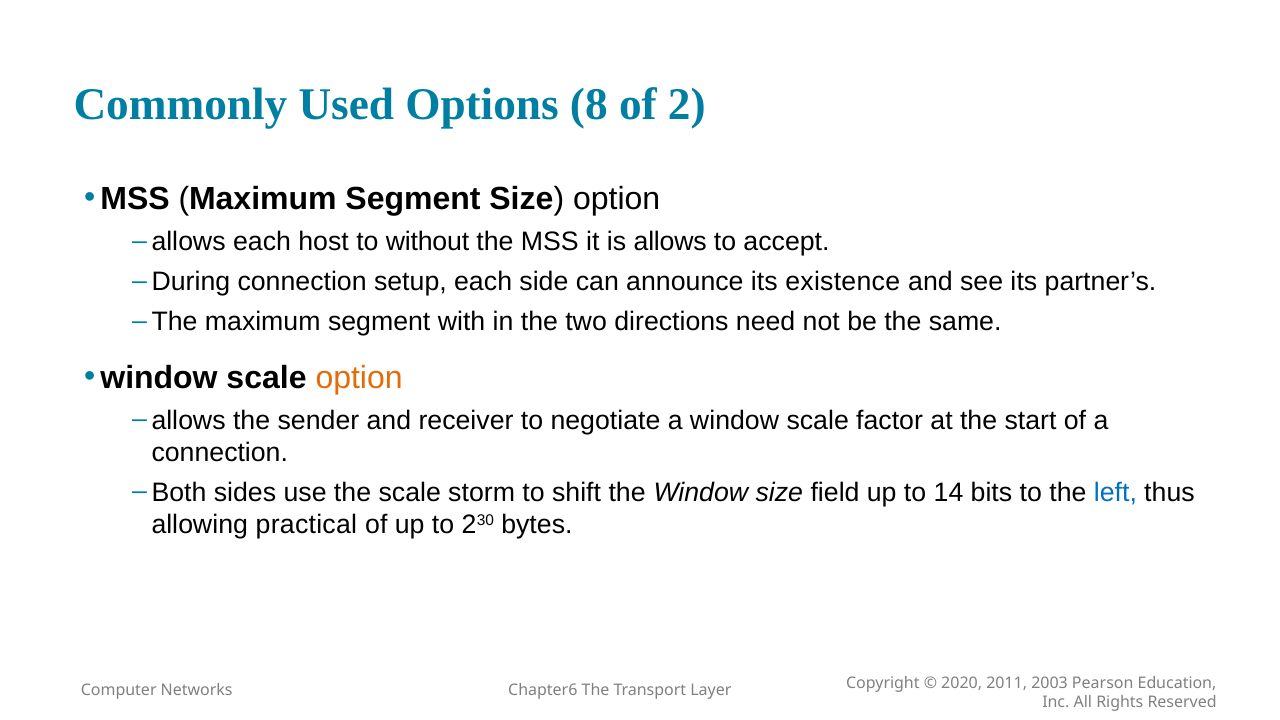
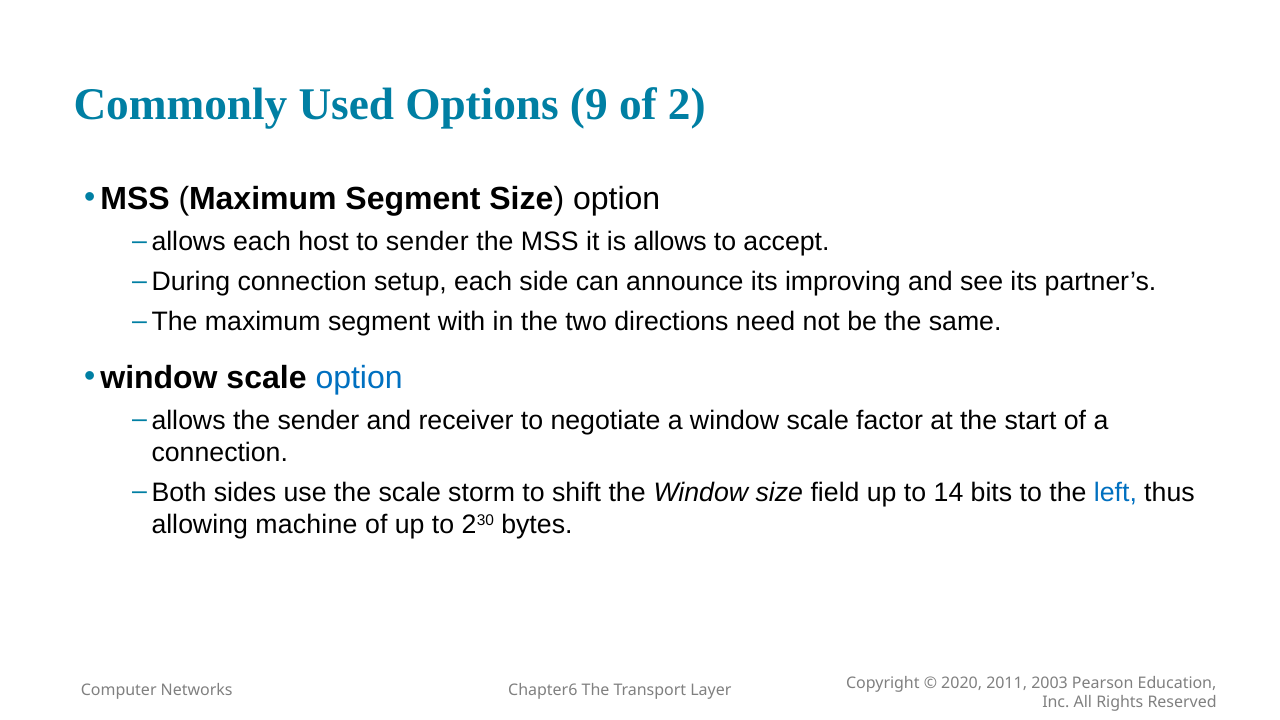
8: 8 -> 9 (589, 104)
to without: without -> sender (427, 242)
existence: existence -> improving (843, 282)
option colour: orange -> blue (359, 378)
practical: practical -> machine (306, 524)
